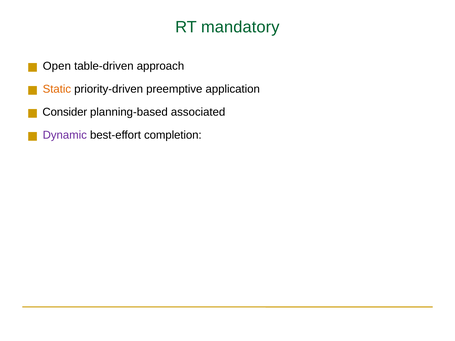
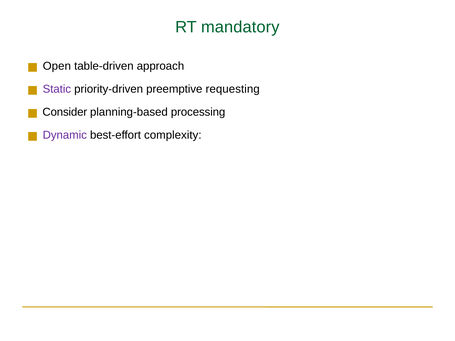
Static colour: orange -> purple (57, 89)
application: application -> requesting (233, 89)
associated: associated -> processing (198, 112)
completion: completion -> complexity (173, 135)
